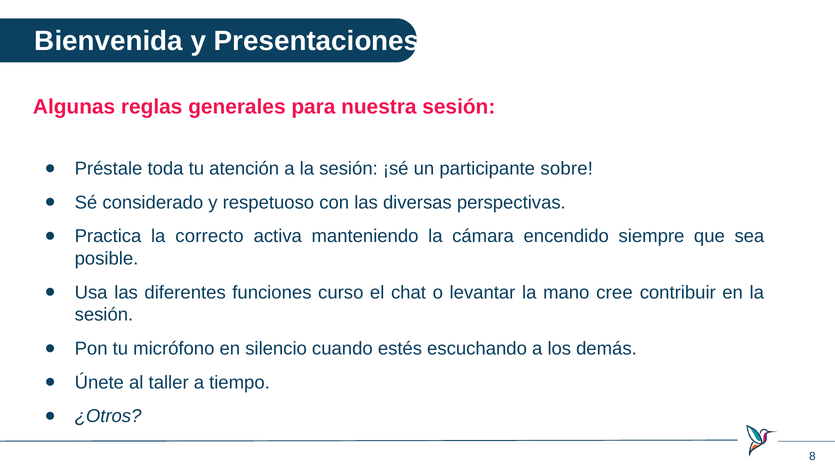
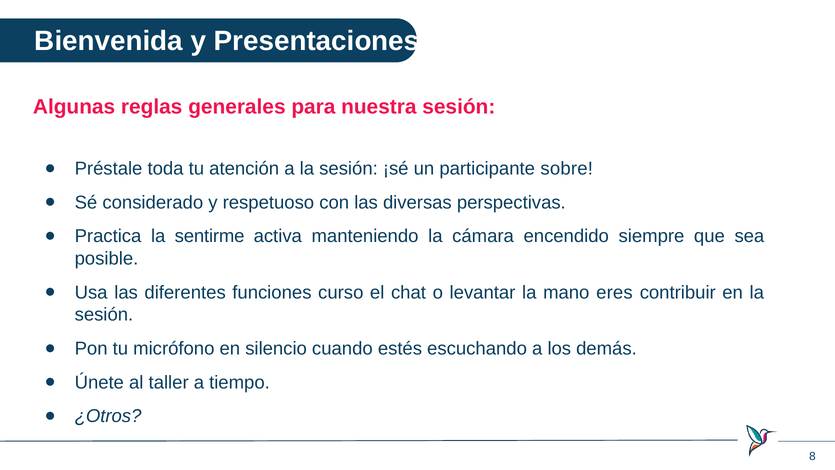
correcto: correcto -> sentirme (210, 236)
cree: cree -> eres (614, 292)
